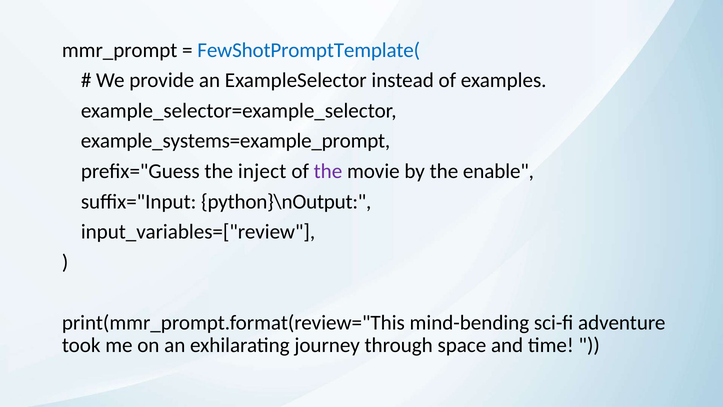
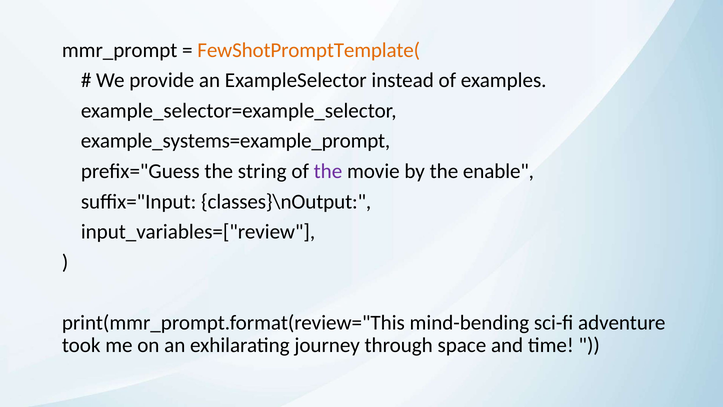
FewShotPromptTemplate( colour: blue -> orange (309, 50)
inject: inject -> string (262, 171)
python}\nOutput: python}\nOutput -> classes}\nOutput (286, 201)
